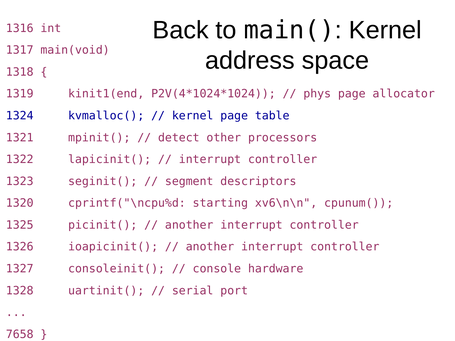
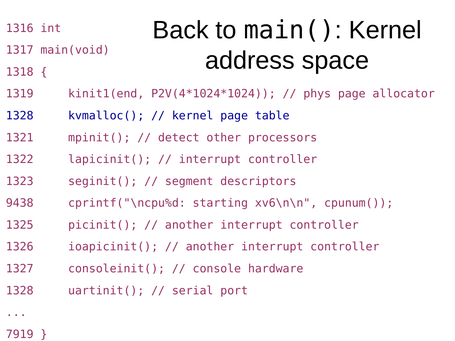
1324: 1324 -> 1328 (20, 116)
1320: 1320 -> 9438 (20, 203)
7658: 7658 -> 7919 (20, 335)
